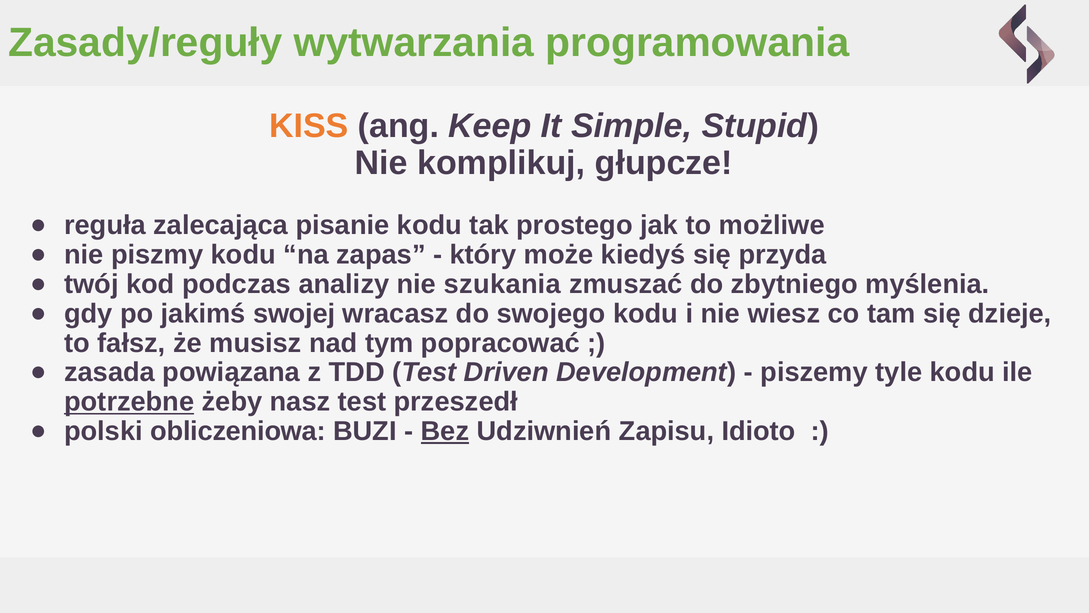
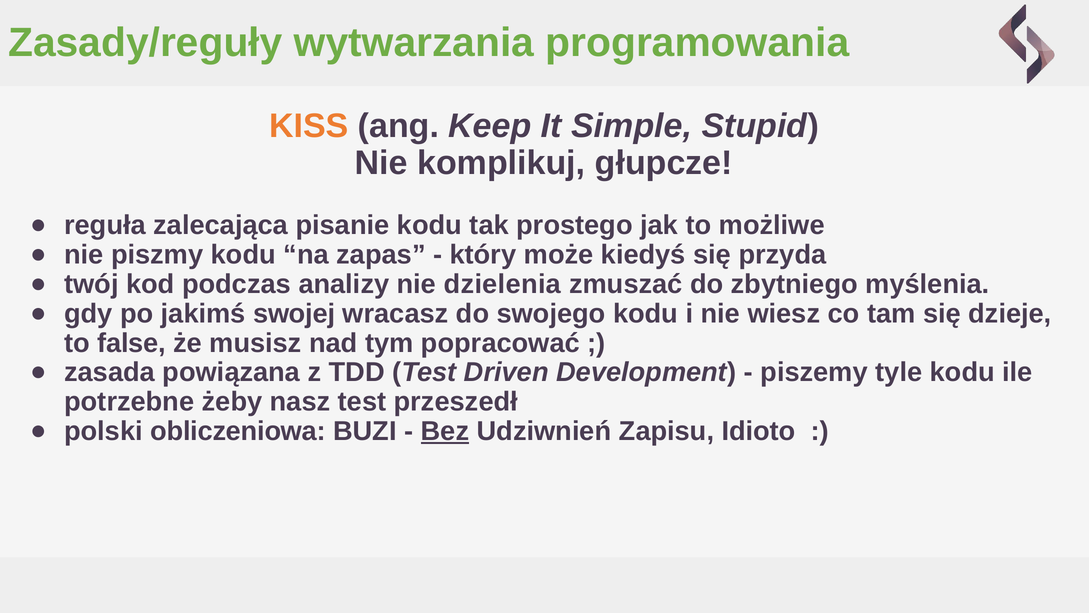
szukania: szukania -> dzielenia (502, 284)
fałsz: fałsz -> false (132, 343)
potrzebne underline: present -> none (129, 402)
